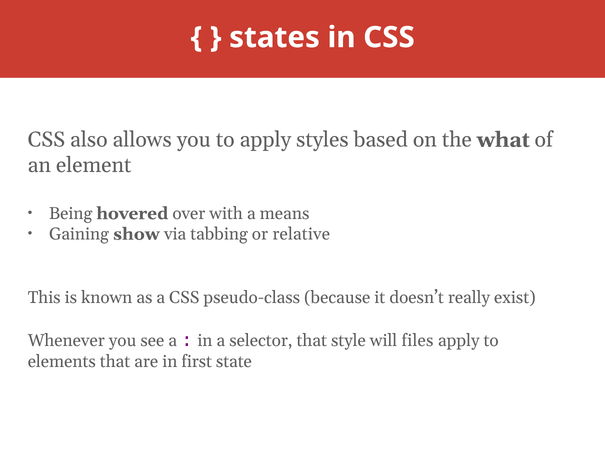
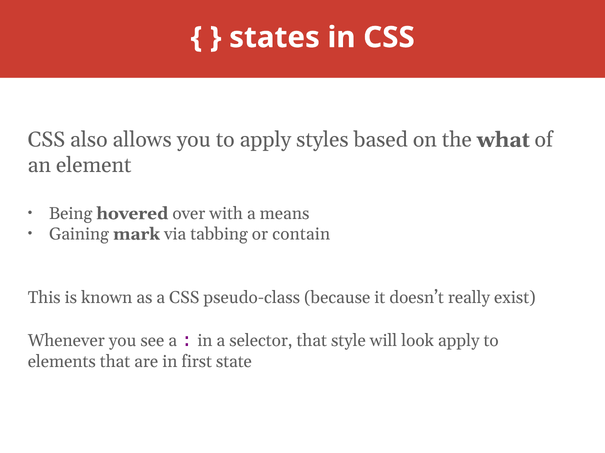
show: show -> mark (137, 234)
relative: relative -> contain (301, 234)
files: files -> look (418, 341)
